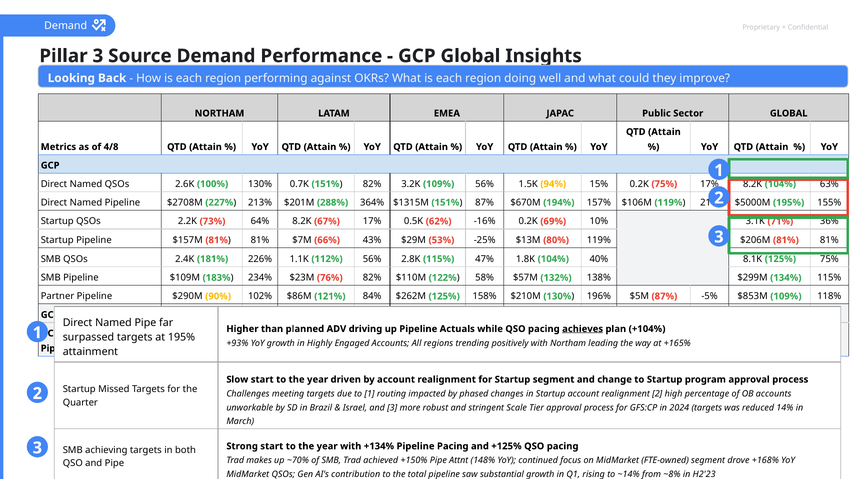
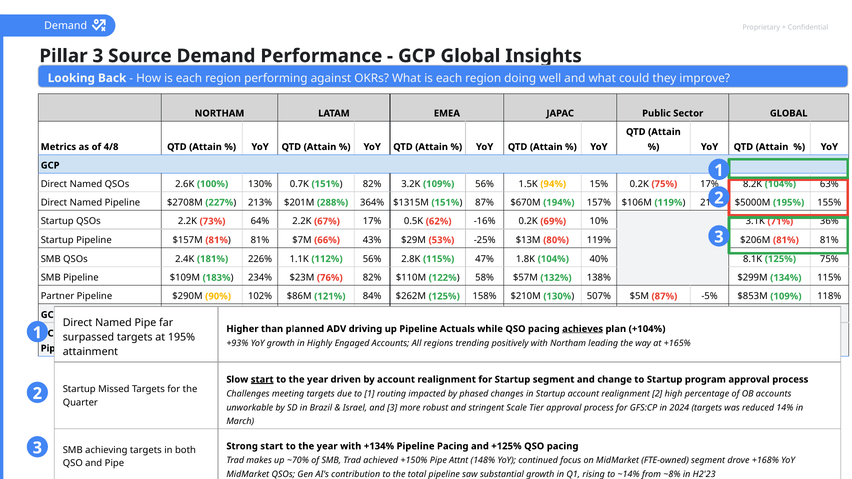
64% 8.2K: 8.2K -> 2.2K (302, 221)
196%: 196% -> 507% (599, 296)
start underline: none -> present (262, 380)
